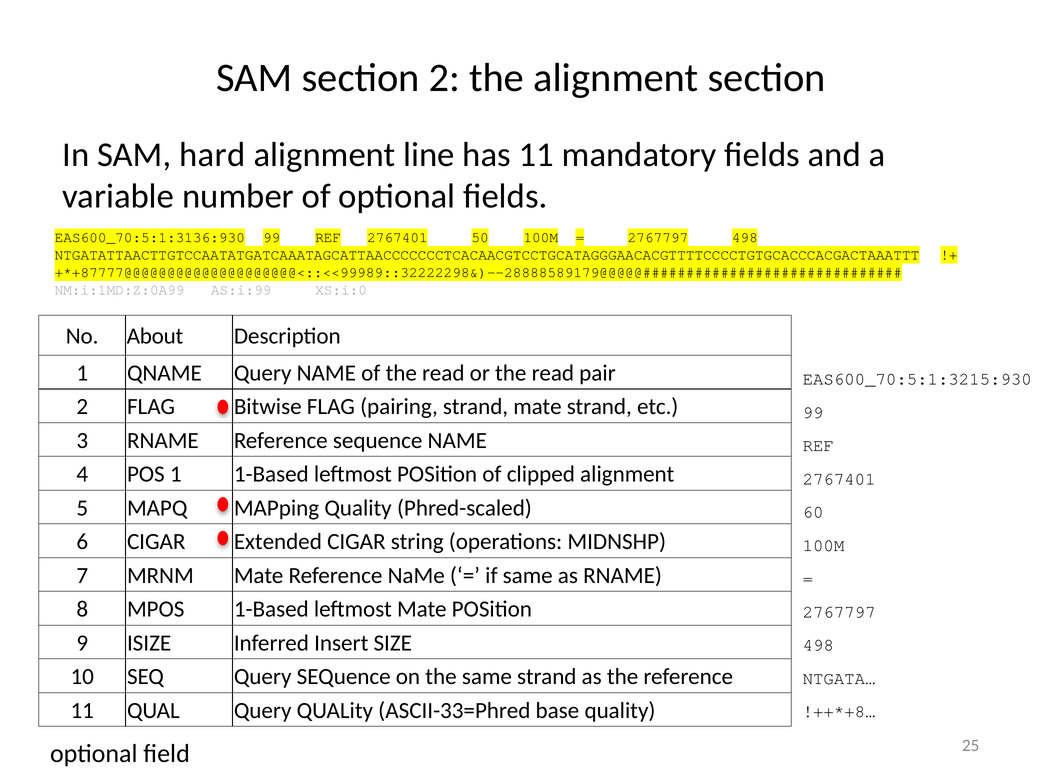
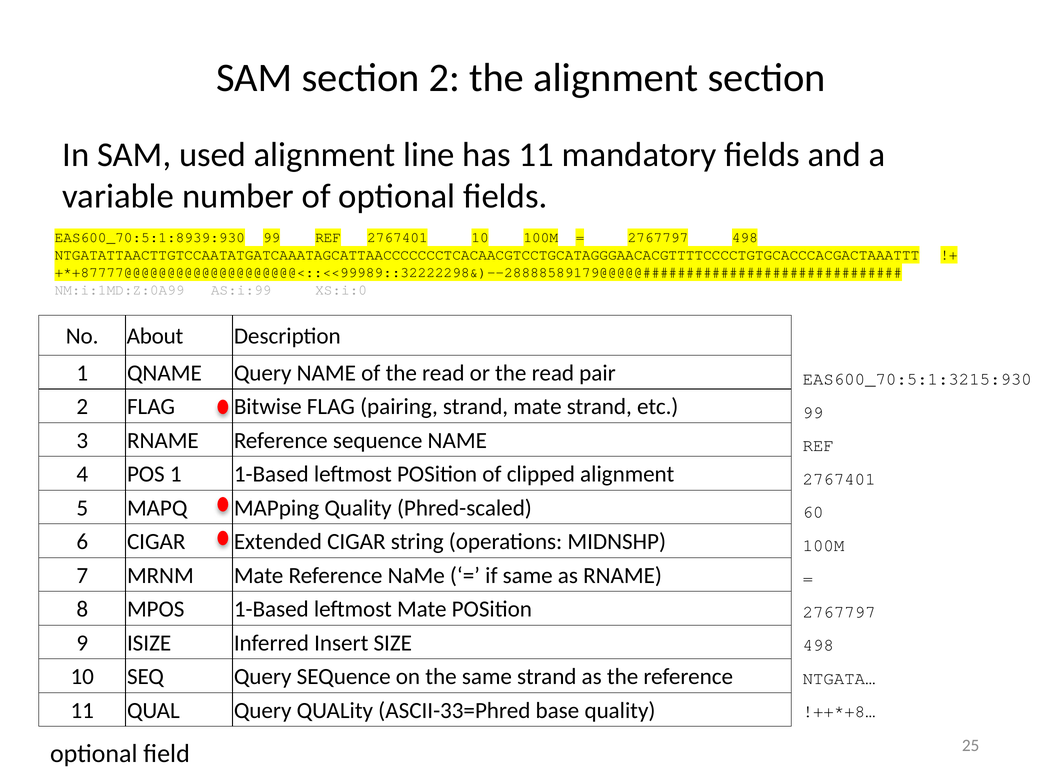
hard: hard -> used (213, 155)
EAS600_70:5:1:3136:930: EAS600_70:5:1:3136:930 -> EAS600_70:5:1:8939:930 (150, 238)
2767401 50: 50 -> 10 (480, 238)
